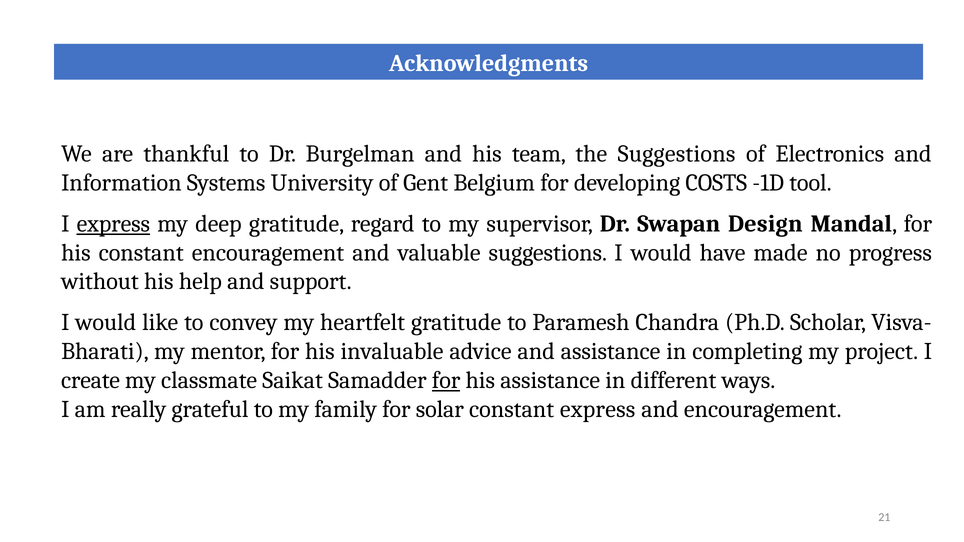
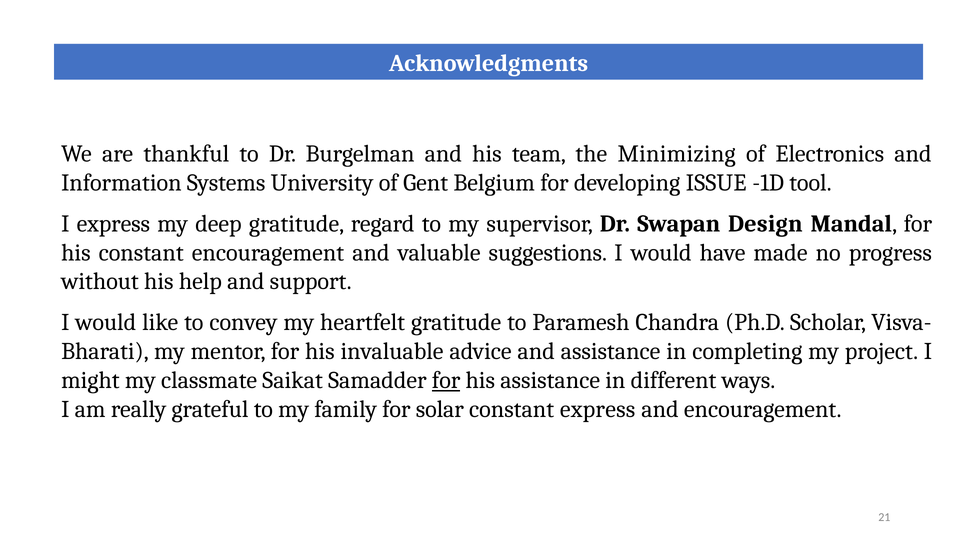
the Suggestions: Suggestions -> Minimizing (677, 154)
COSTS: COSTS -> ISSUE (716, 183)
express underline: present -> none (113, 224)
create: create -> might (90, 380)
